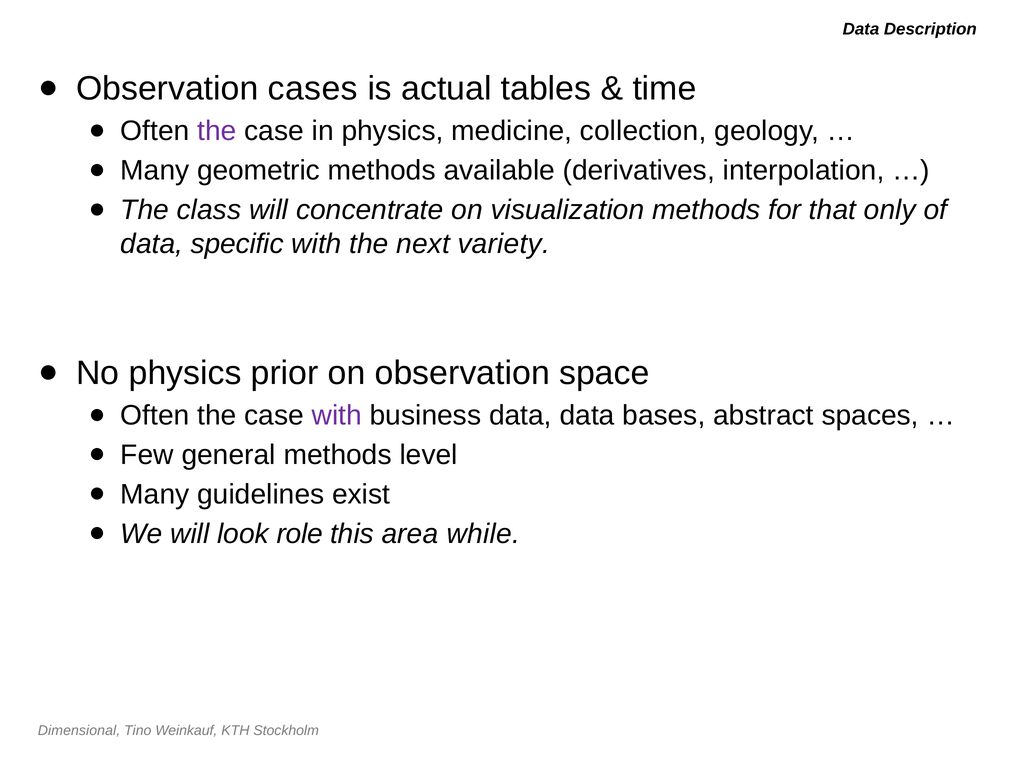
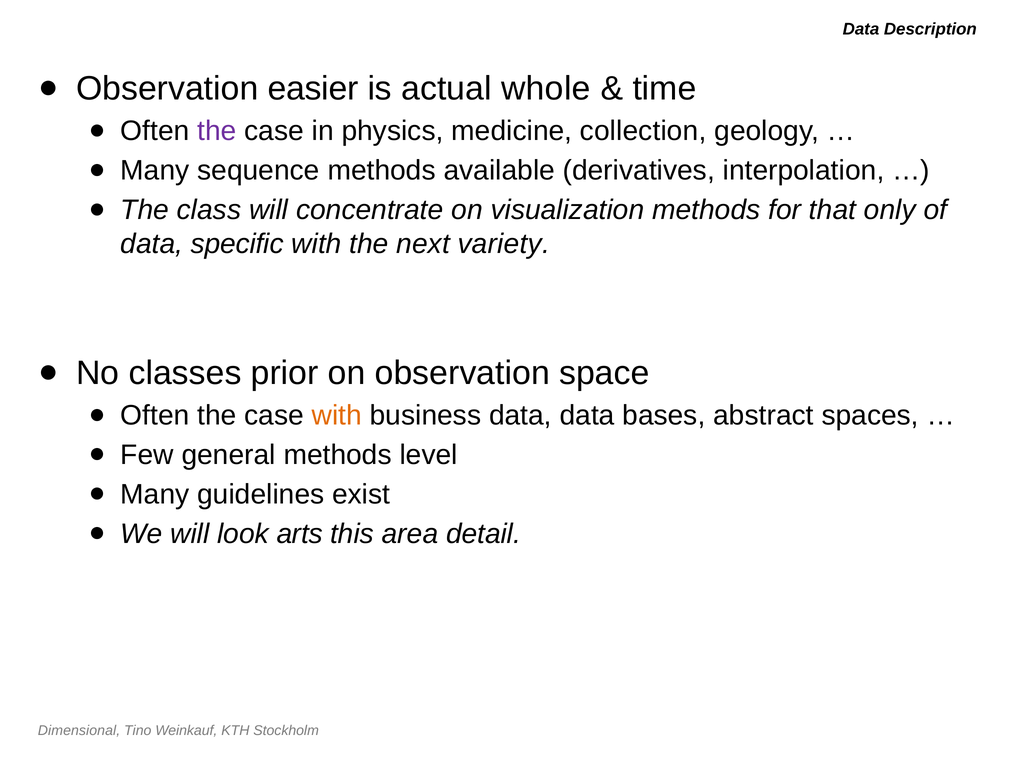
cases: cases -> easier (313, 89)
tables: tables -> whole (546, 89)
geometric: geometric -> sequence (258, 171)
No physics: physics -> classes (185, 373)
with colour: purple -> orange (337, 415)
role: role -> arts (300, 534)
while: while -> detail (484, 534)
